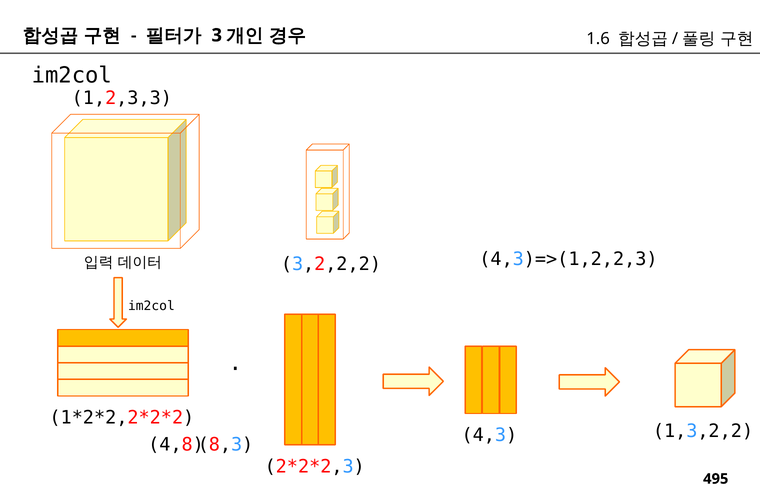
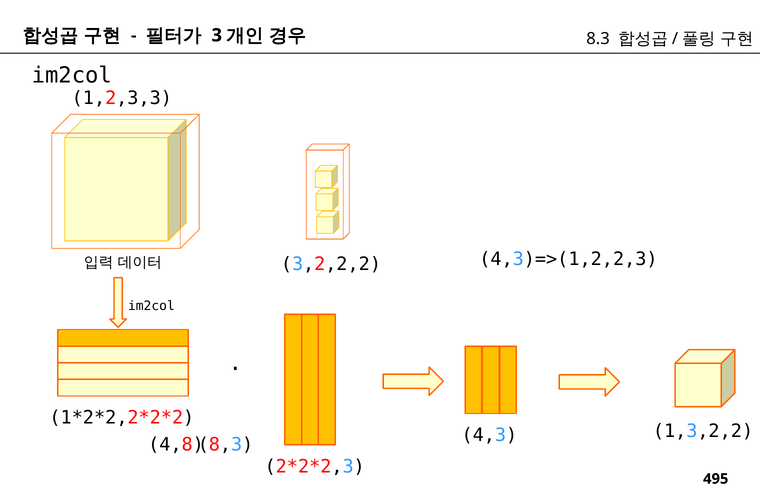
1.6: 1.6 -> 8.3 (598, 39)
